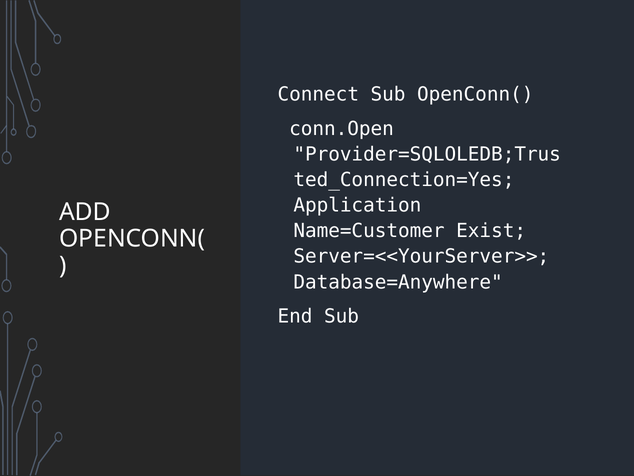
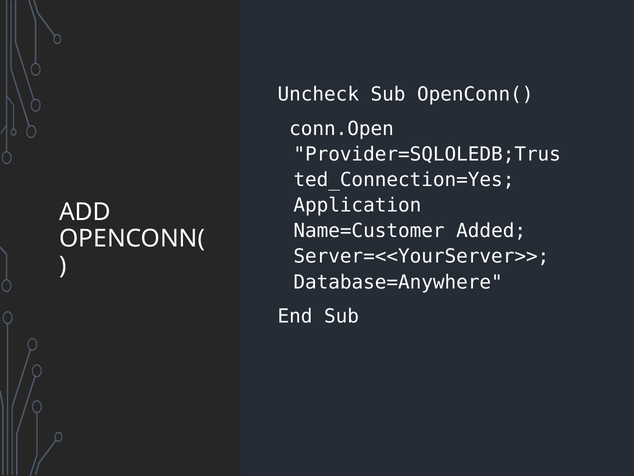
Connect: Connect -> Uncheck (318, 94)
Exist: Exist -> Added (491, 231)
